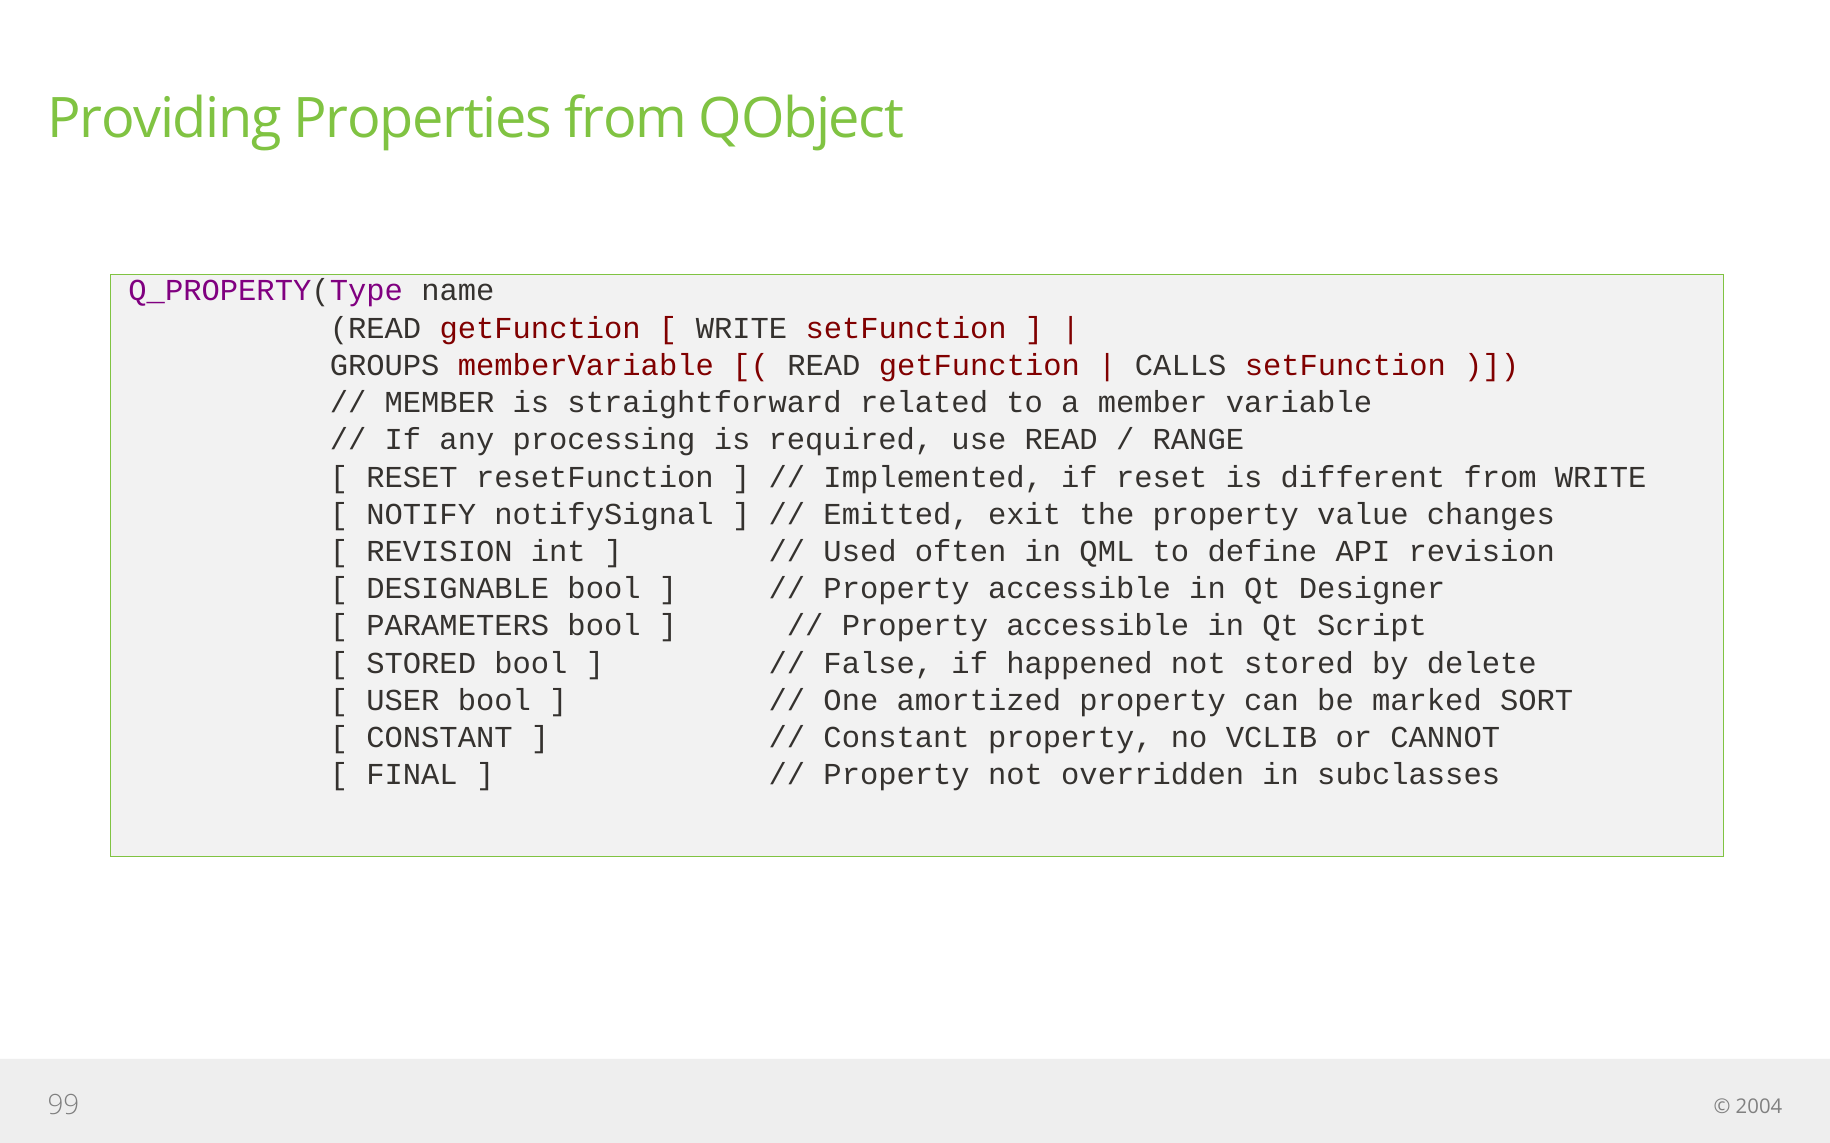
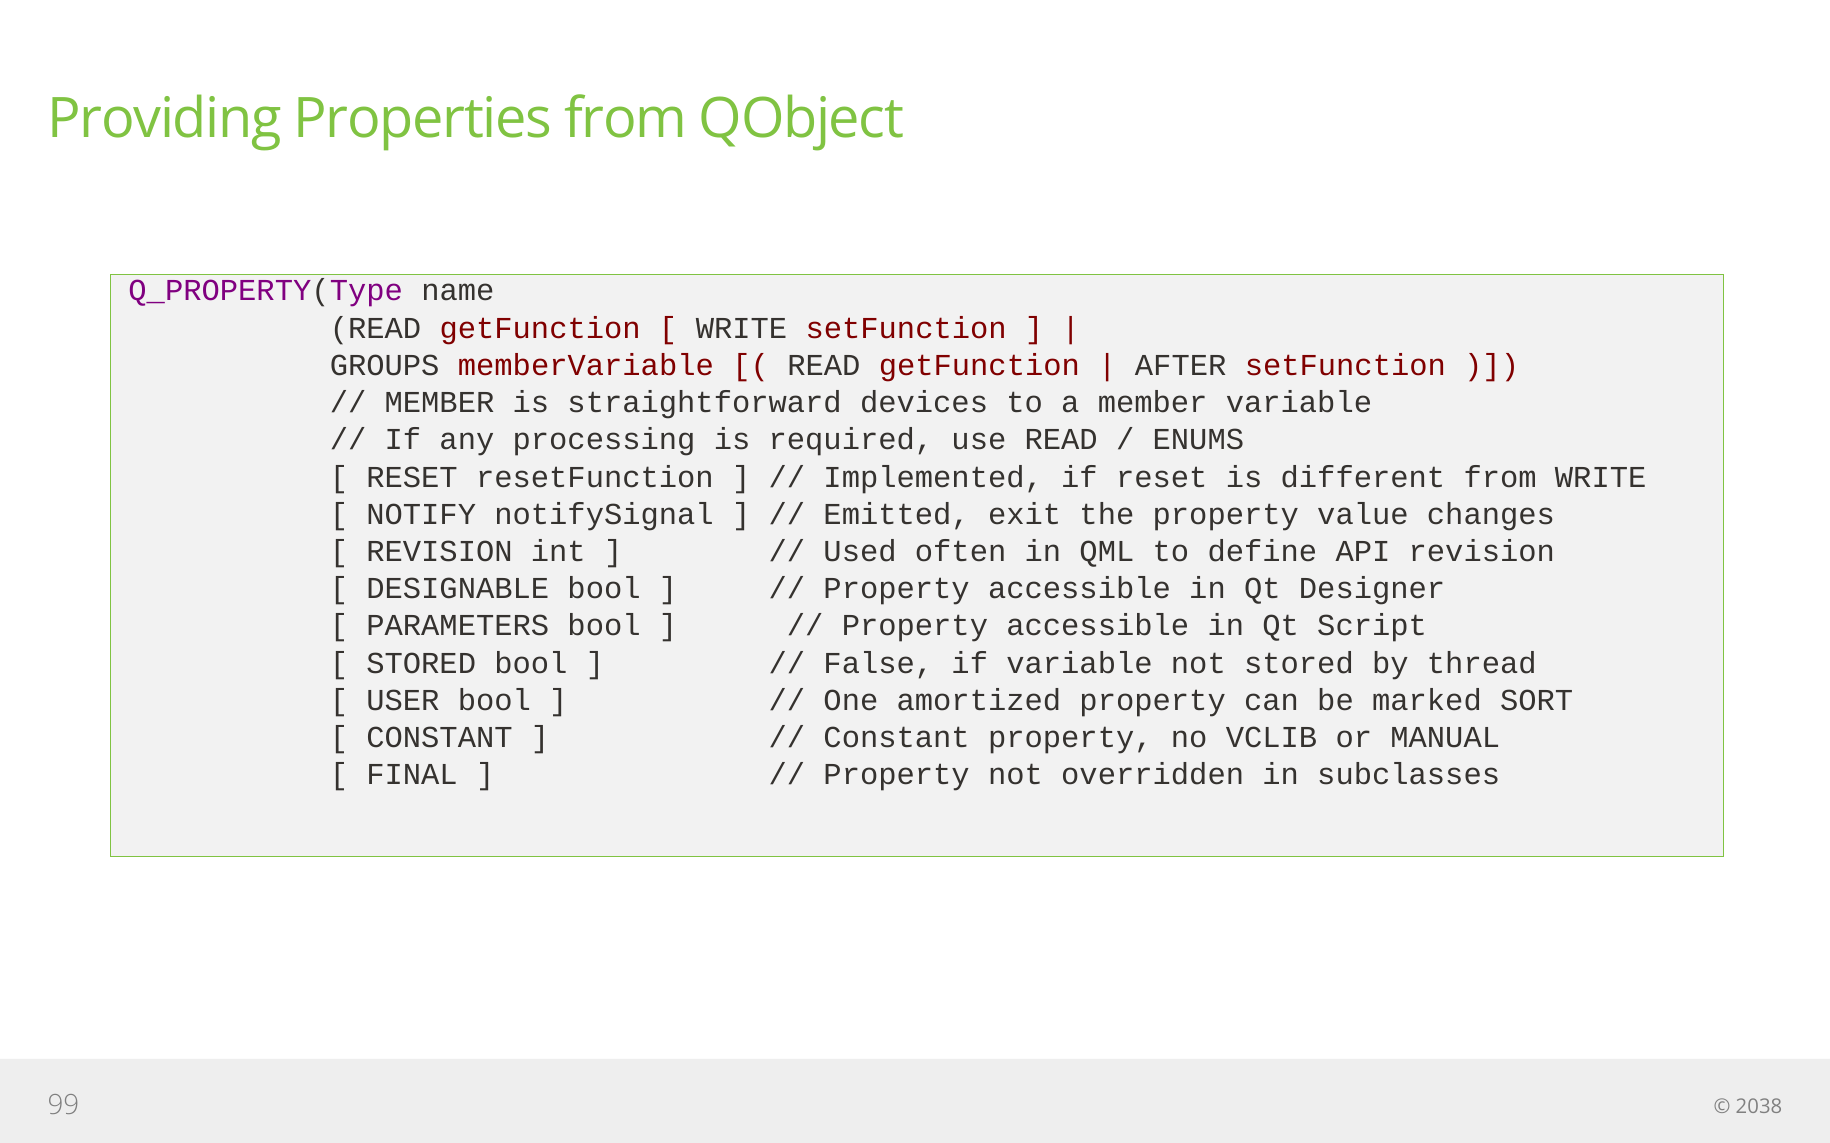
CALLS: CALLS -> AFTER (1181, 366)
related: related -> devices (924, 403)
RANGE: RANGE -> ENUMS (1198, 440)
if happened: happened -> variable (1079, 664)
delete: delete -> thread (1482, 664)
CANNOT: CANNOT -> MANUAL (1445, 738)
2004: 2004 -> 2038 (1759, 1107)
